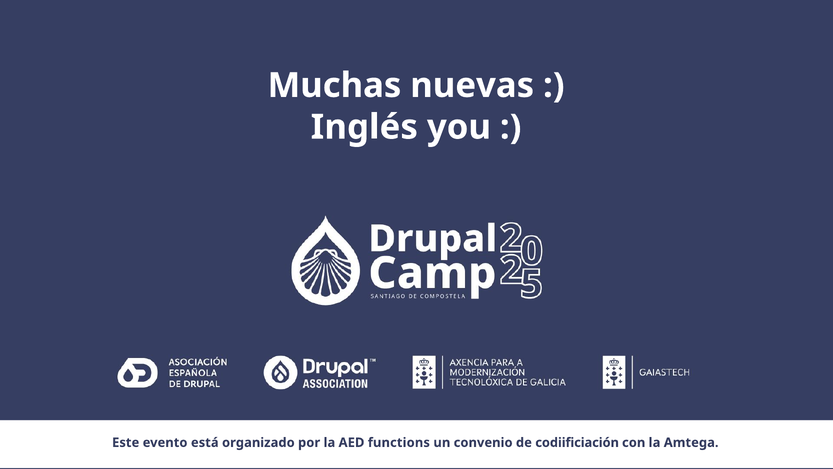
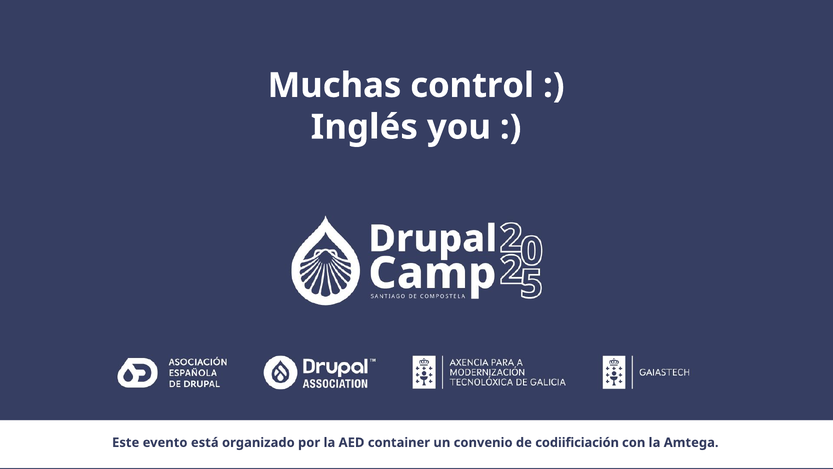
nuevas: nuevas -> control (472, 85)
functions: functions -> container (399, 442)
